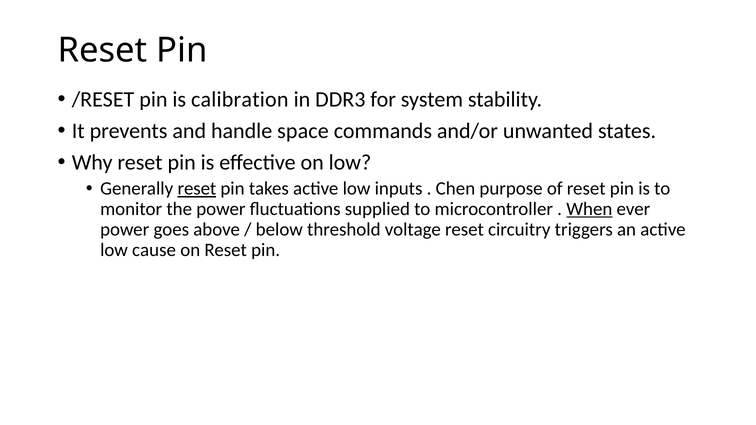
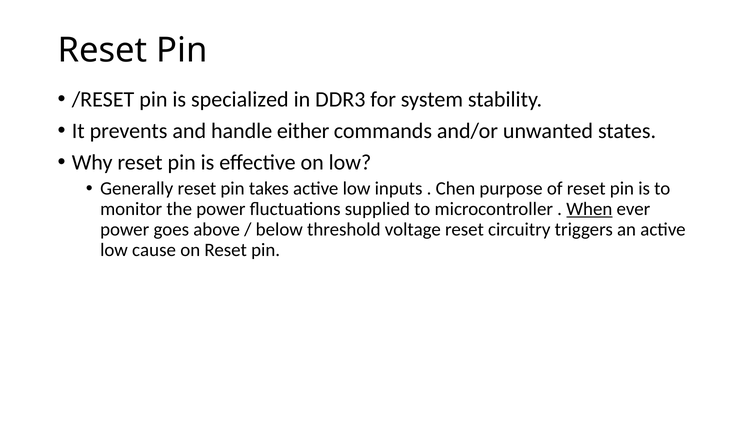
calibration: calibration -> specialized (240, 99)
space: space -> either (303, 131)
reset underline: present -> none (197, 189)
